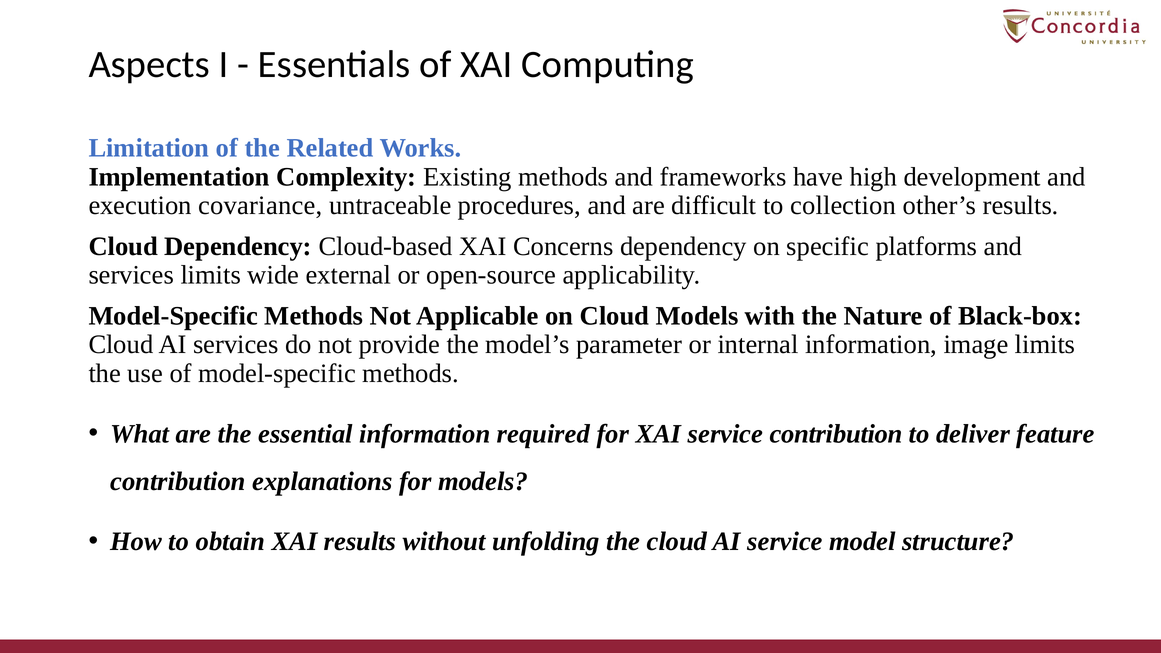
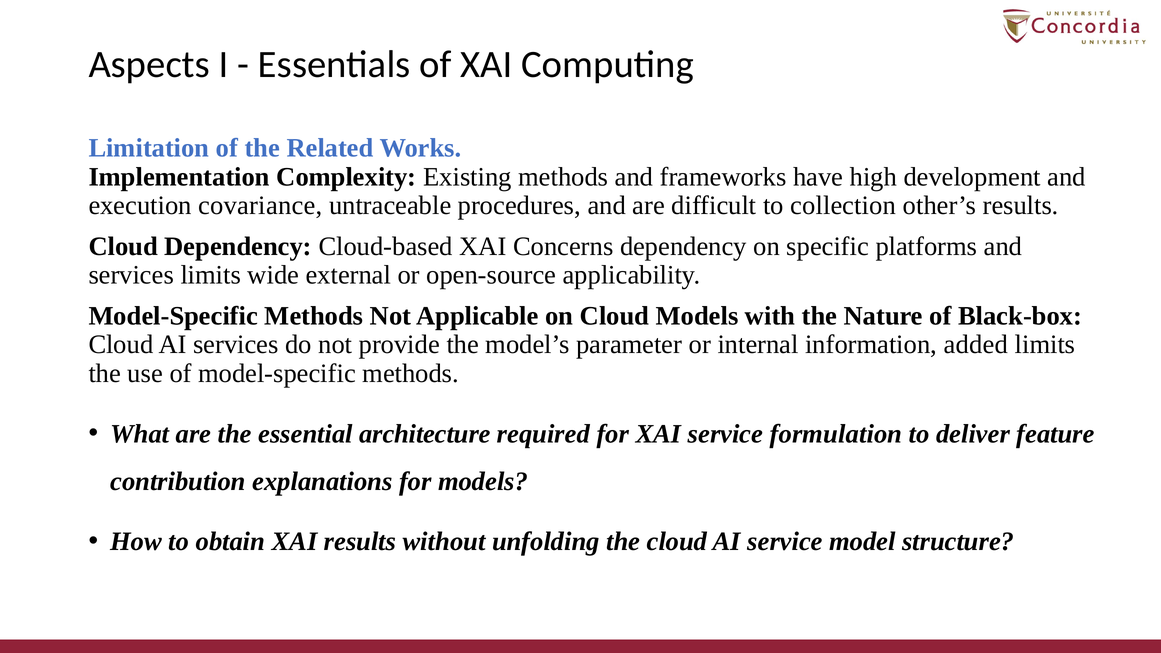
image: image -> added (976, 345)
essential information: information -> architecture (425, 434)
service contribution: contribution -> formulation (836, 434)
